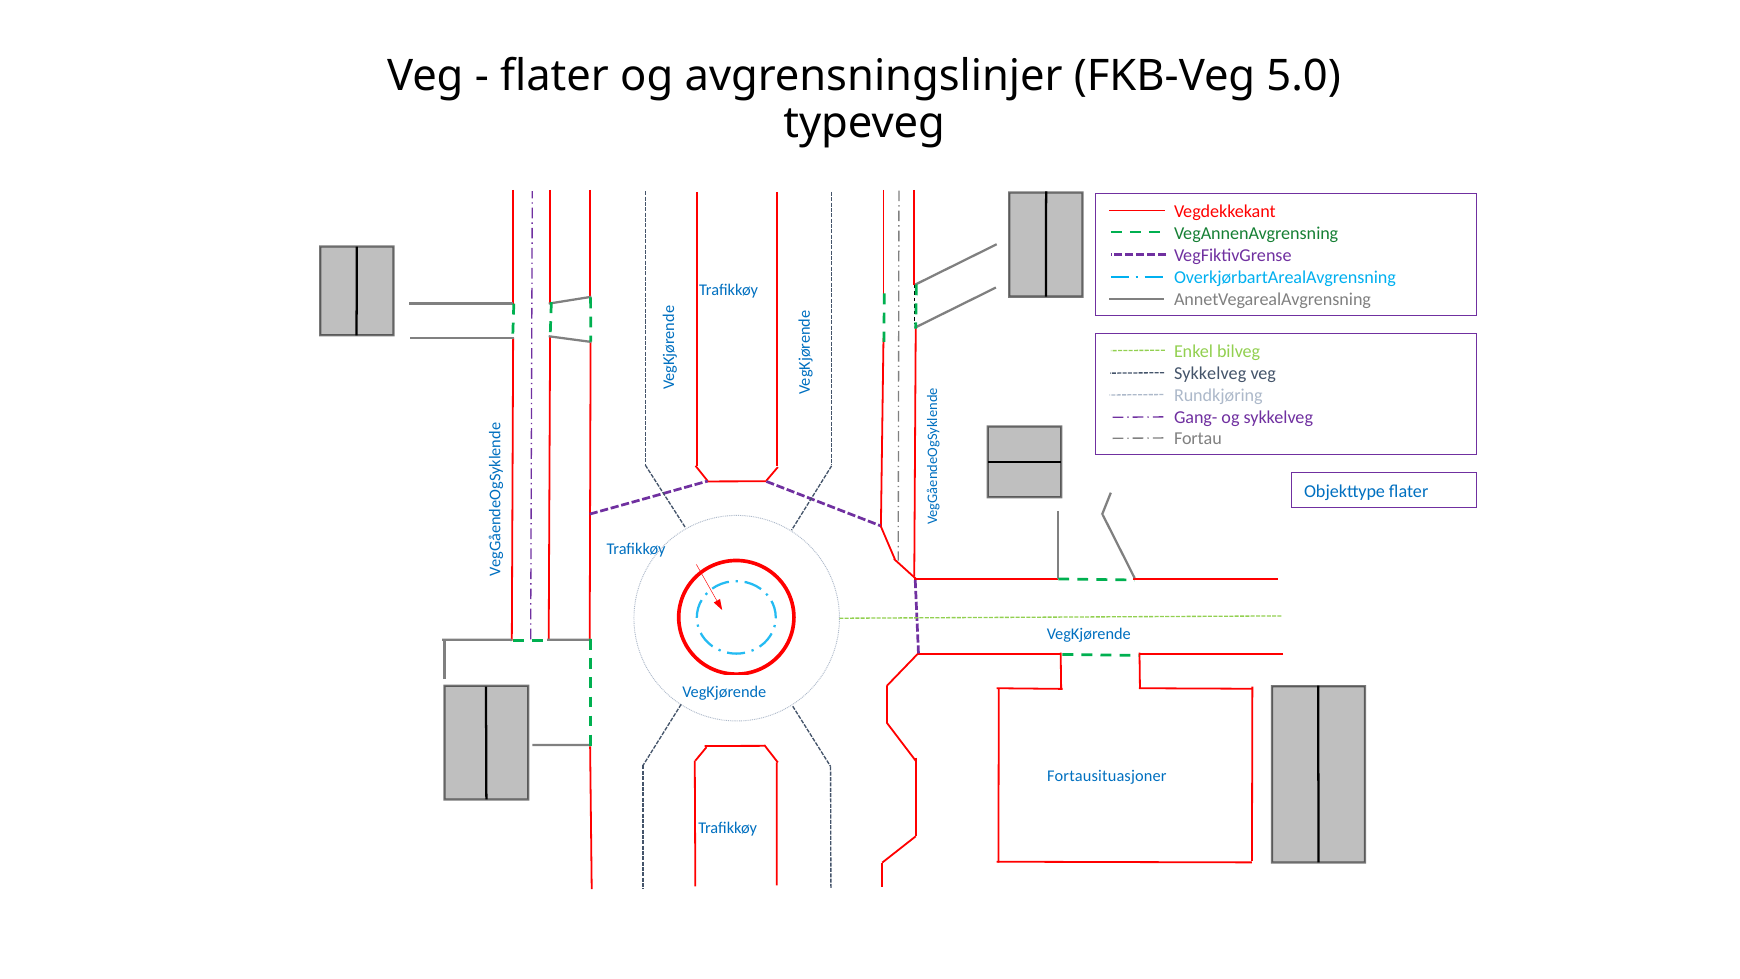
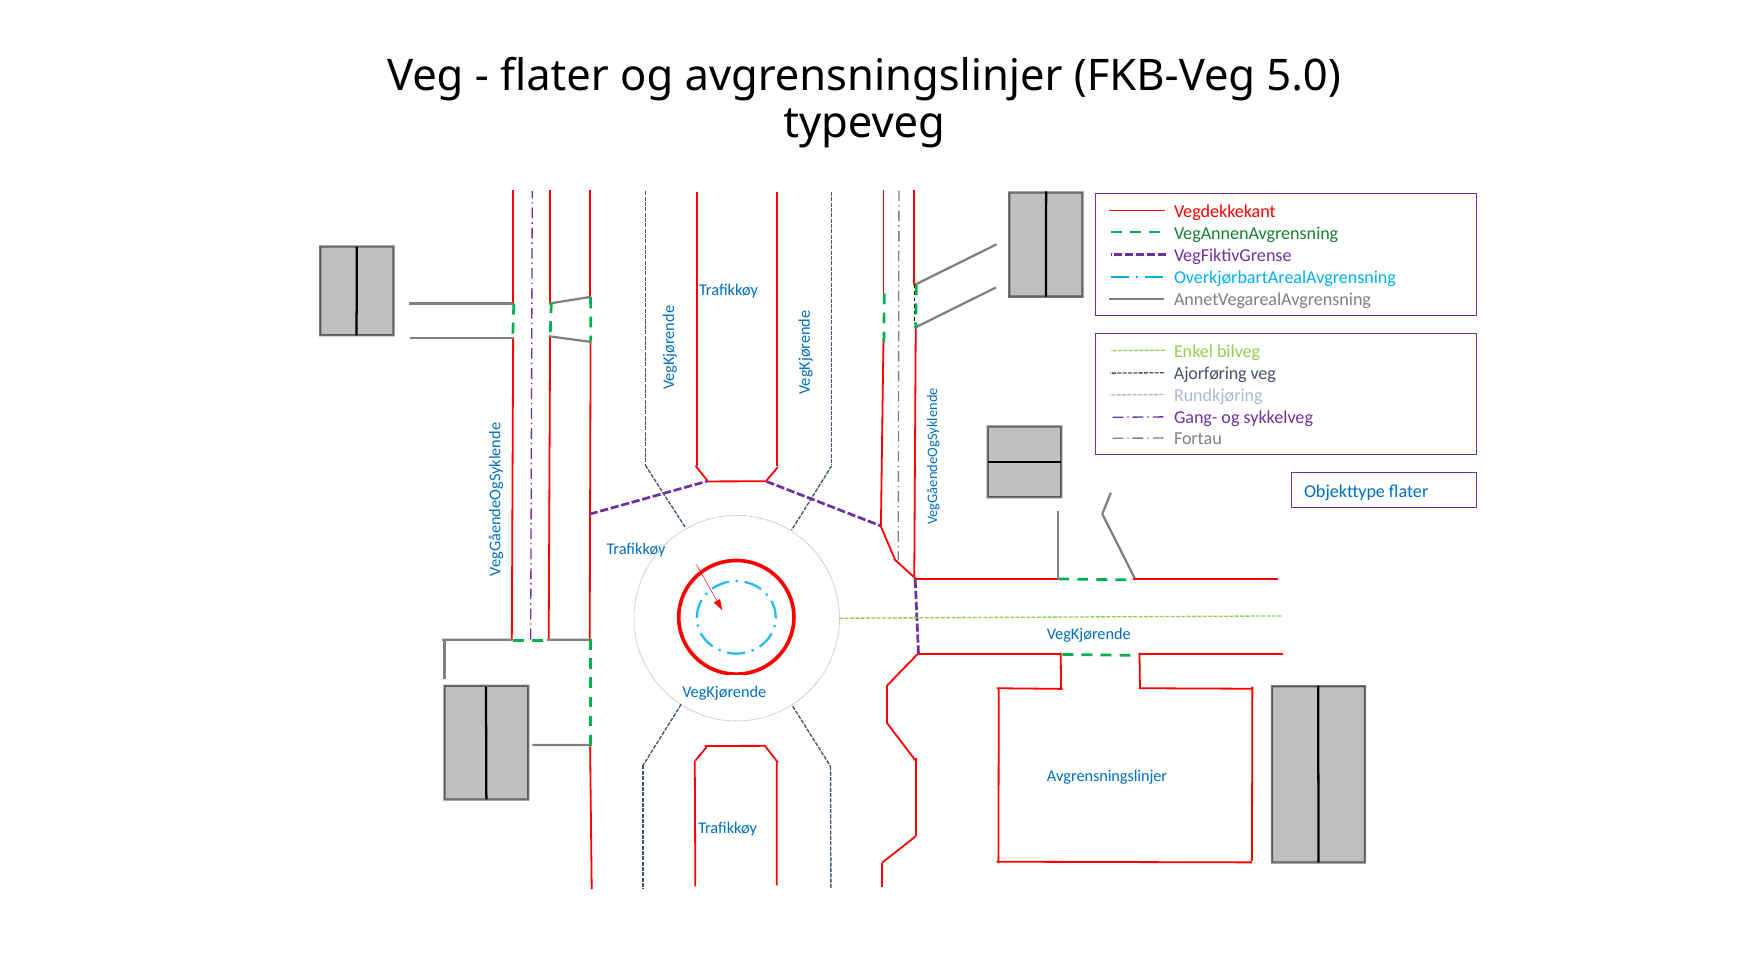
Sykkelveg: Sykkelveg -> Ajorføring (1210, 373)
Fortausituasjoner: Fortausituasjoner -> Avgrensningslinjer (1107, 776)
